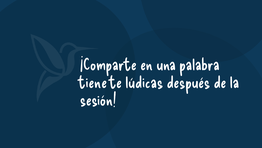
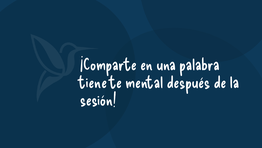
lúdicas: lúdicas -> mental (144, 82)
